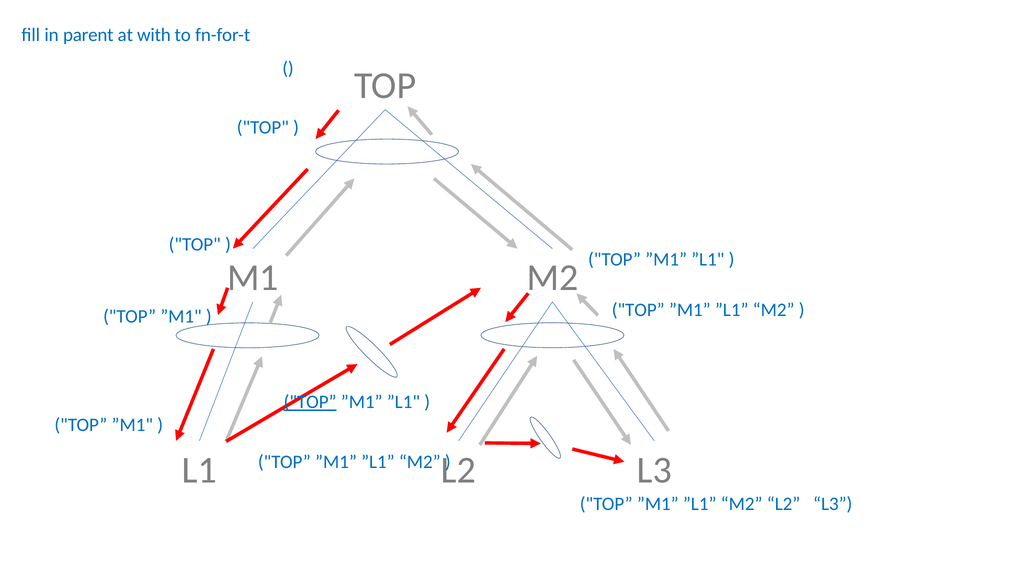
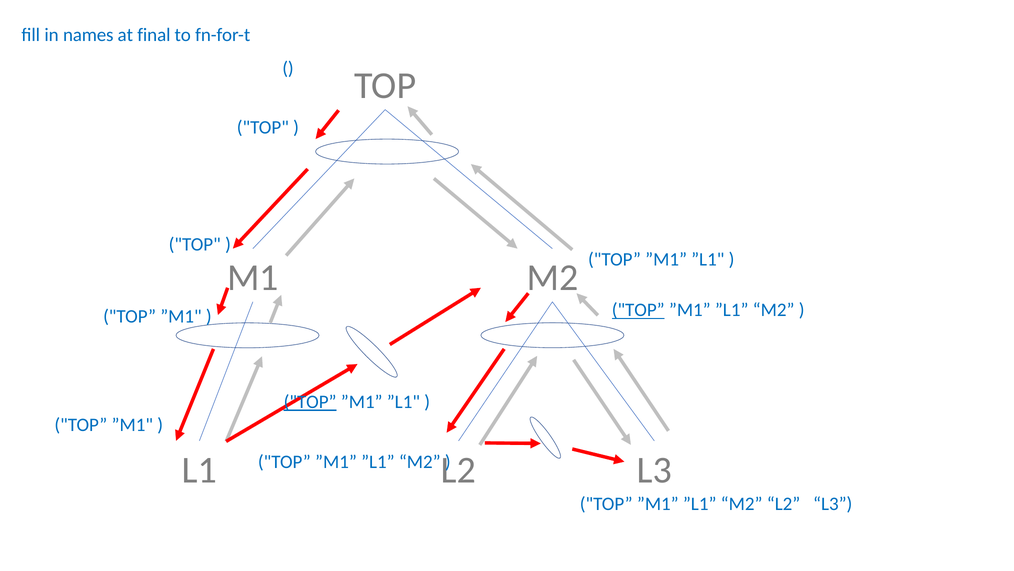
parent: parent -> names (88, 35)
with: with -> final (154, 35)
TOP underline: none -> present (638, 310)
